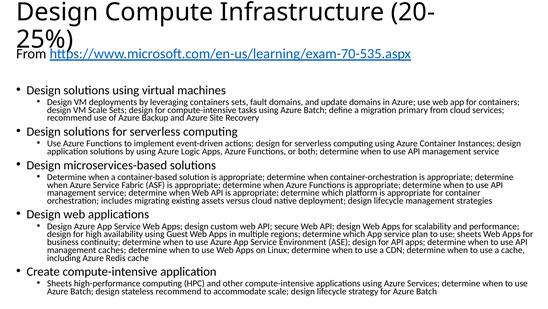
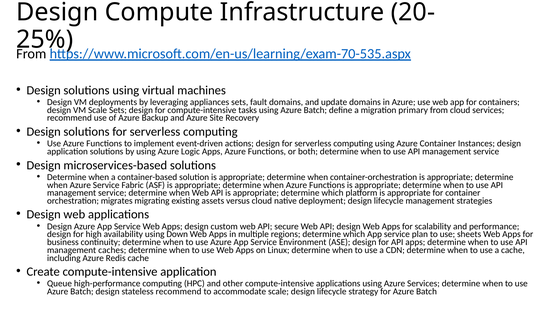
leveraging containers: containers -> appliances (210, 102)
includes: includes -> migrates (117, 200)
Guest: Guest -> Down (177, 234)
Sheets: Sheets -> Queue (59, 283)
